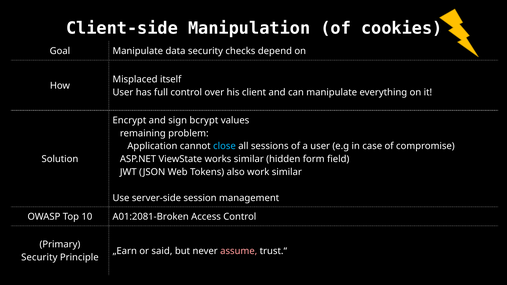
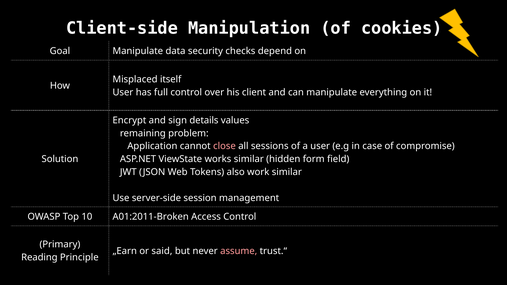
bcrypt: bcrypt -> details (204, 120)
close colour: light blue -> pink (224, 146)
A01:2081-Broken: A01:2081-Broken -> A01:2011-Broken (151, 217)
Security: Security -> Reading (39, 258)
